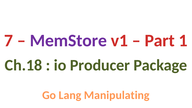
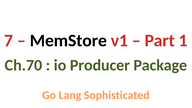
MemStore colour: purple -> black (68, 40)
Ch.18: Ch.18 -> Ch.70 (23, 65)
Manipulating: Manipulating -> Sophisticated (117, 95)
